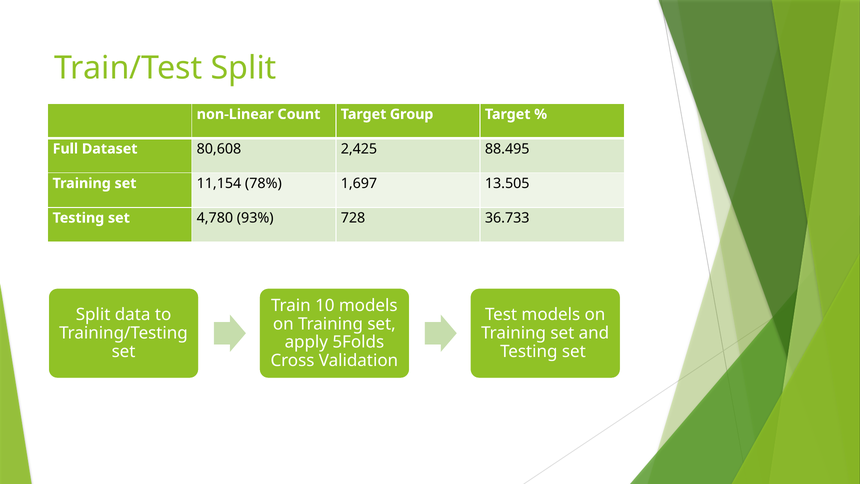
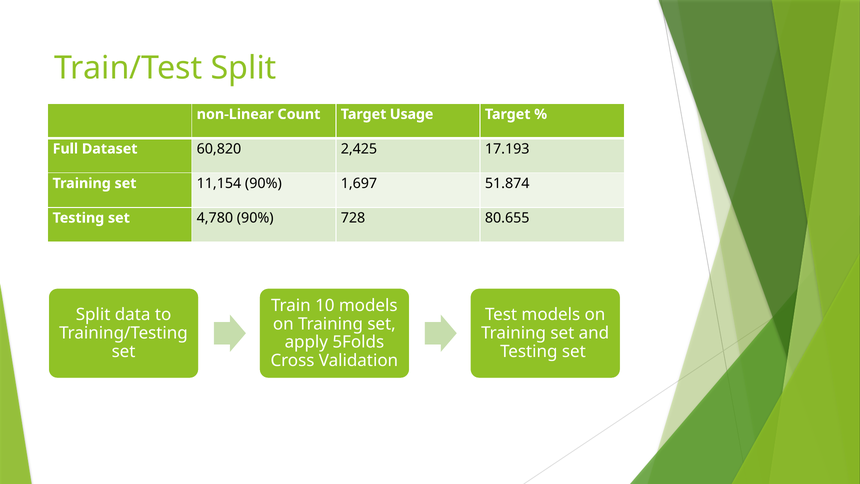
Group: Group -> Usage (412, 114)
80,608: 80,608 -> 60,820 (219, 149)
88.495: 88.495 -> 17.193 (507, 149)
11,154 78%: 78% -> 90% (263, 183)
13.505: 13.505 -> 51.874 (507, 183)
4,780 93%: 93% -> 90% (255, 218)
36.733: 36.733 -> 80.655 (507, 218)
